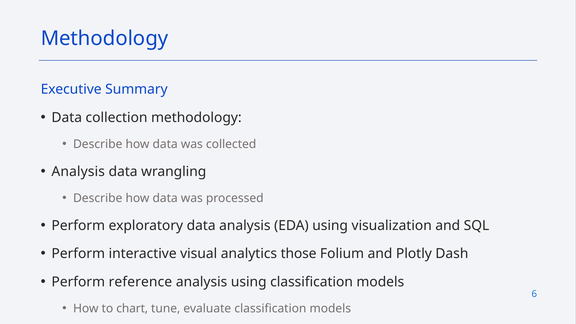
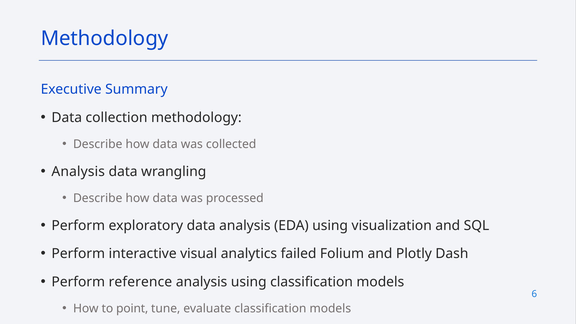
those: those -> failed (299, 254)
chart: chart -> point (132, 309)
